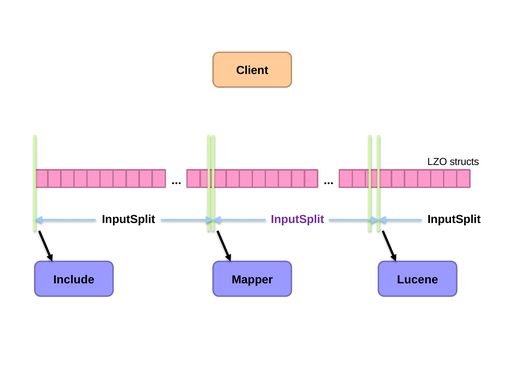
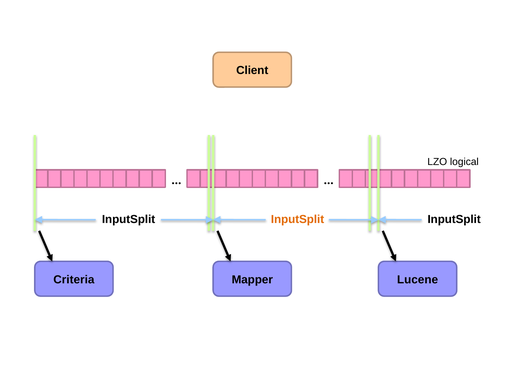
structs: structs -> logical (464, 162)
InputSplit colour: purple -> orange (298, 219)
Include: Include -> Criteria (74, 279)
